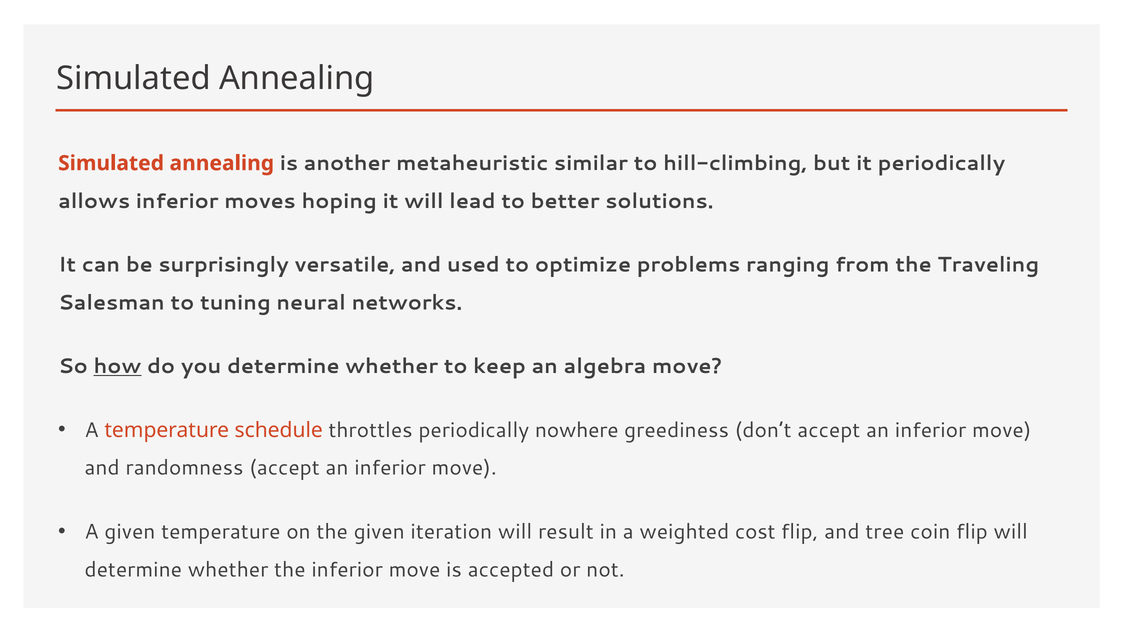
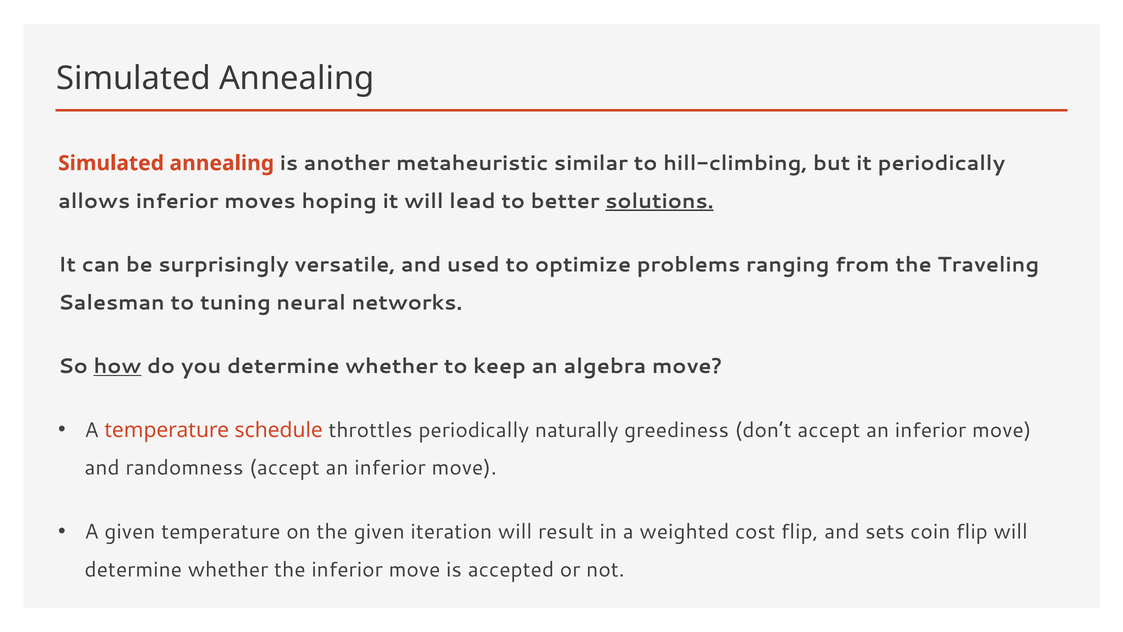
solutions underline: none -> present (659, 201)
nowhere: nowhere -> naturally (577, 430)
tree: tree -> sets (885, 531)
